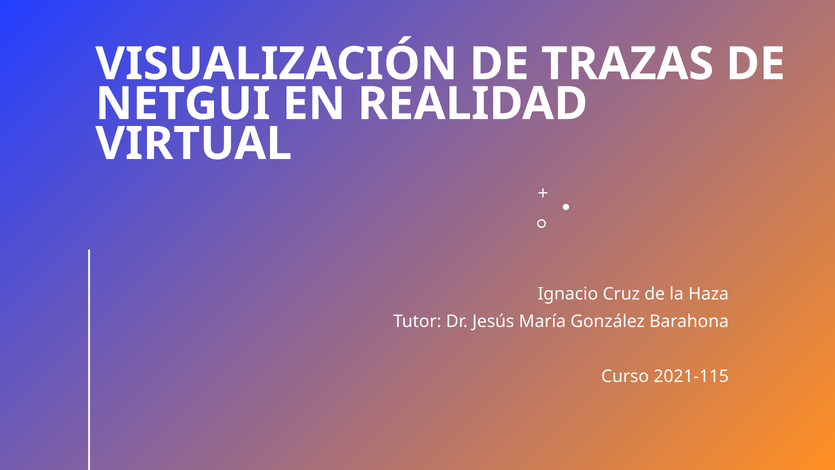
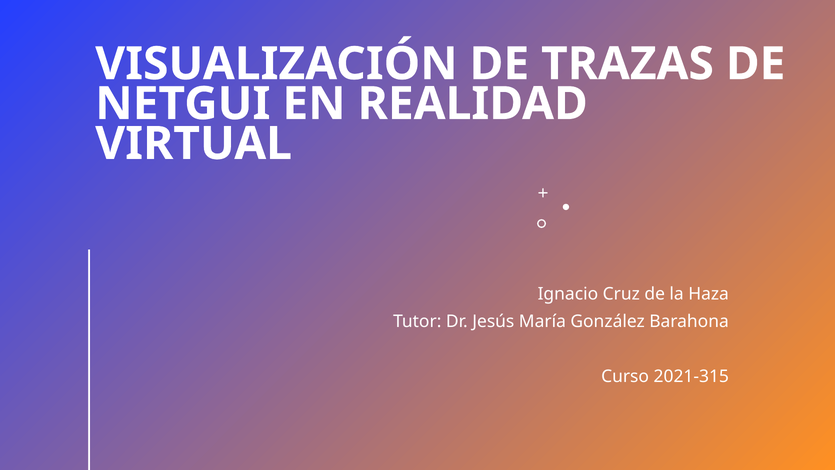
2021-115: 2021-115 -> 2021-315 (691, 376)
